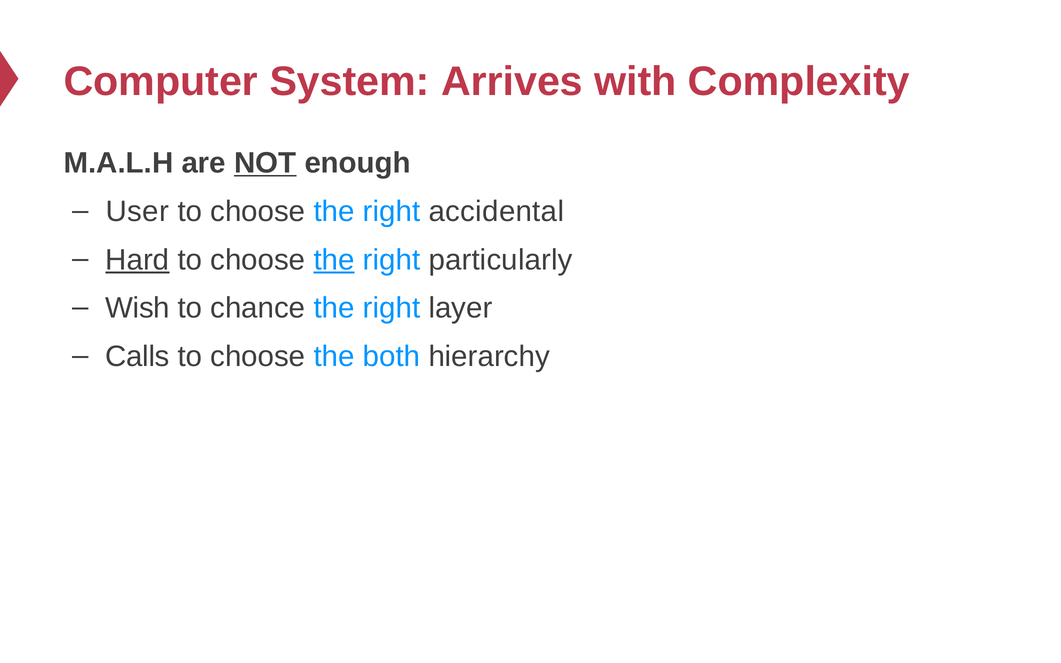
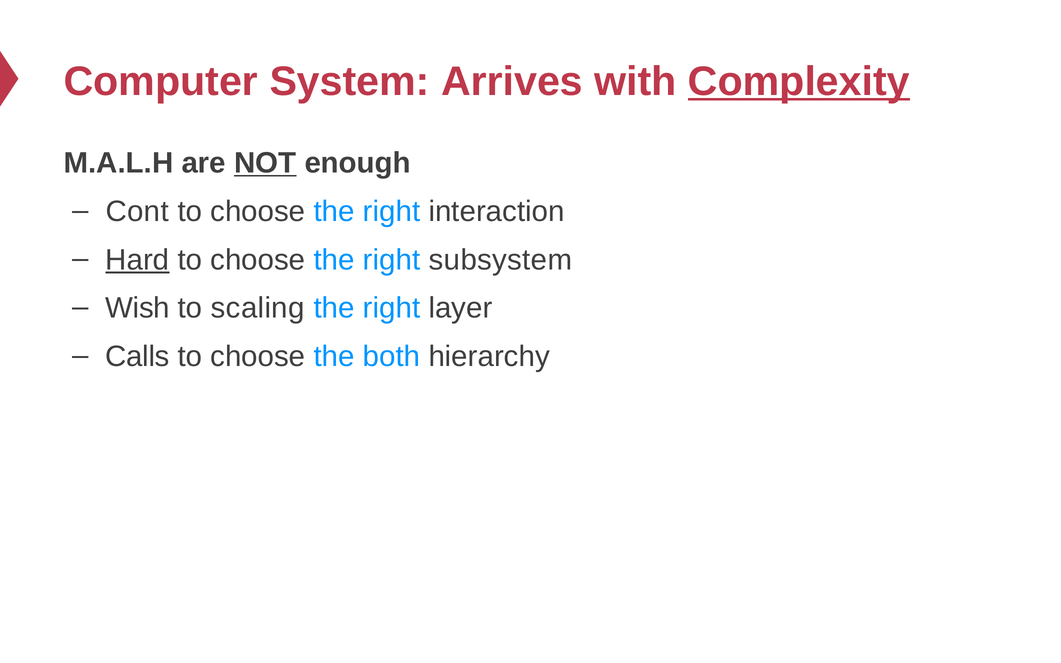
Complexity underline: none -> present (799, 82)
User: User -> Cont (137, 212)
accidental: accidental -> interaction (497, 212)
the underline: present -> none (334, 260)
particularly: particularly -> subsystem (501, 260)
chance: chance -> scaling (258, 308)
